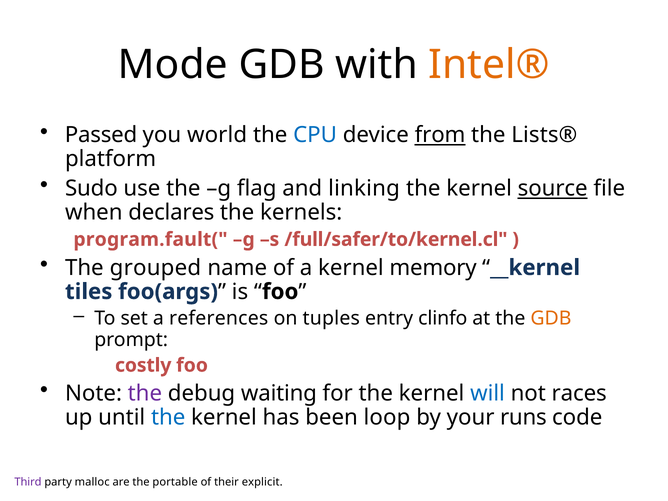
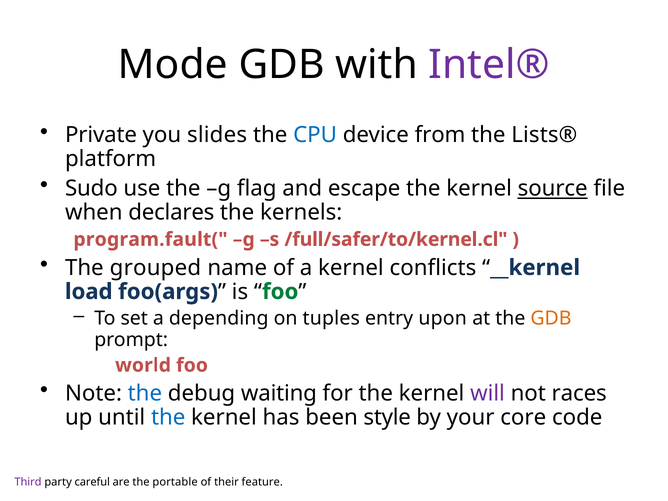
Intel® colour: orange -> purple (489, 65)
Passed: Passed -> Private (101, 135)
world: world -> slides (217, 135)
from underline: present -> none (440, 135)
linking: linking -> escape (364, 189)
memory: memory -> conflicts (433, 268)
tiles: tiles -> load (89, 292)
foo colour: black -> green (280, 292)
references: references -> depending (219, 319)
clinfo: clinfo -> upon (443, 319)
costly: costly -> world (143, 365)
the colour: purple -> blue (145, 394)
will colour: blue -> purple (488, 394)
loop: loop -> style (387, 418)
runs: runs -> core (523, 418)
malloc: malloc -> careful (92, 482)
explicit: explicit -> feature (262, 482)
